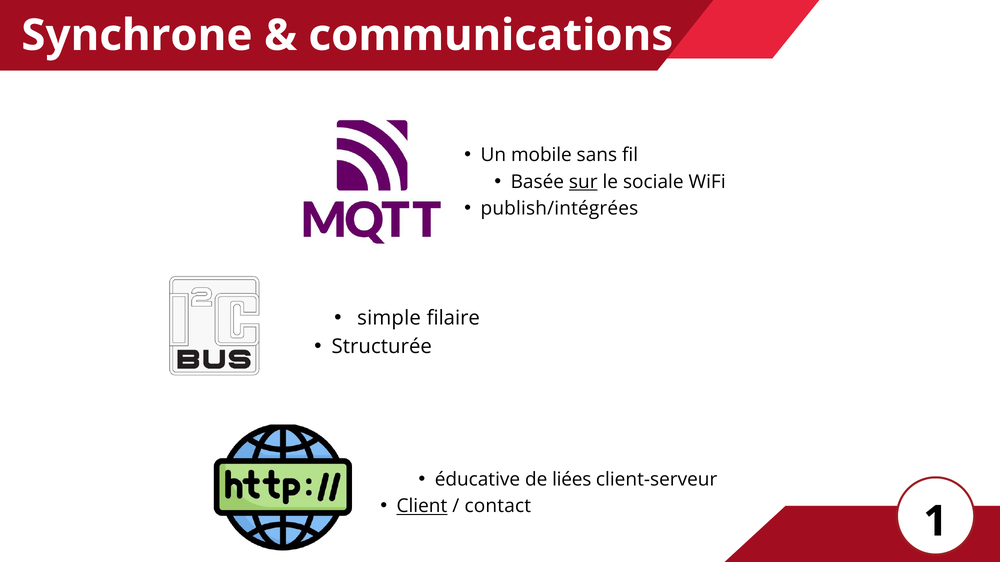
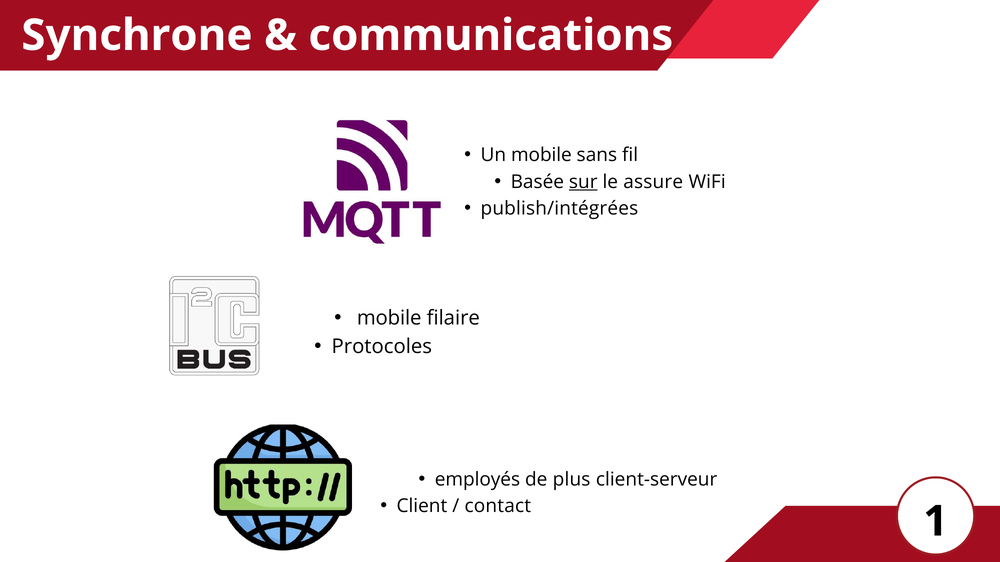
sociale: sociale -> assure (653, 182)
simple: simple -> mobile (389, 318)
Structurée: Structurée -> Protocoles (382, 347)
éducative: éducative -> employés (477, 480)
liées: liées -> plus (572, 480)
Client underline: present -> none (422, 507)
